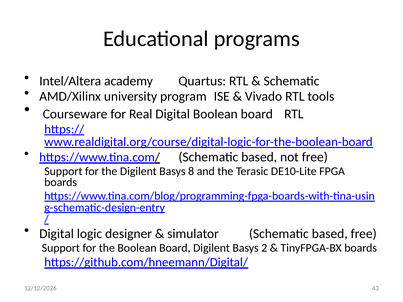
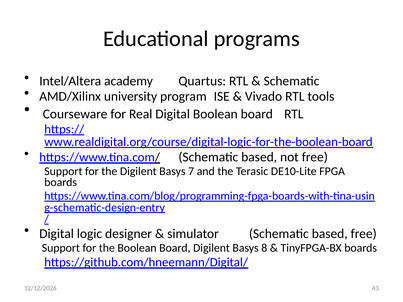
8: 8 -> 7 (191, 171)
2: 2 -> 8 (264, 248)
